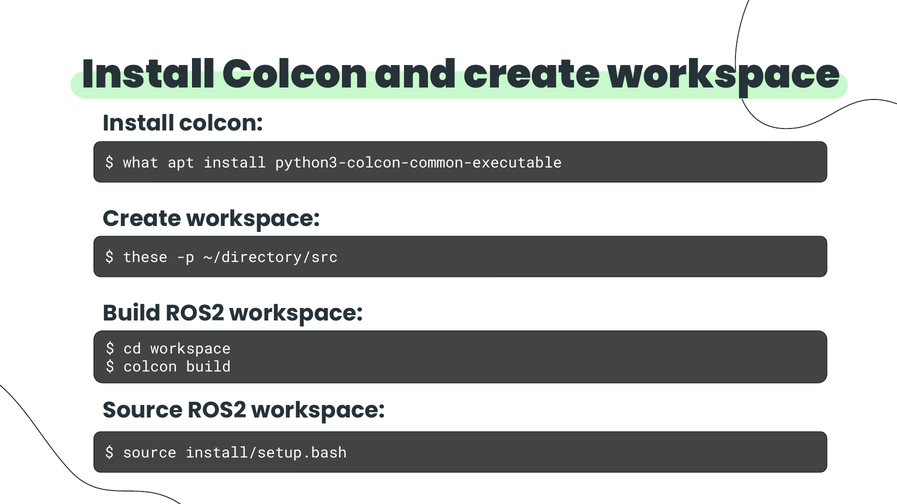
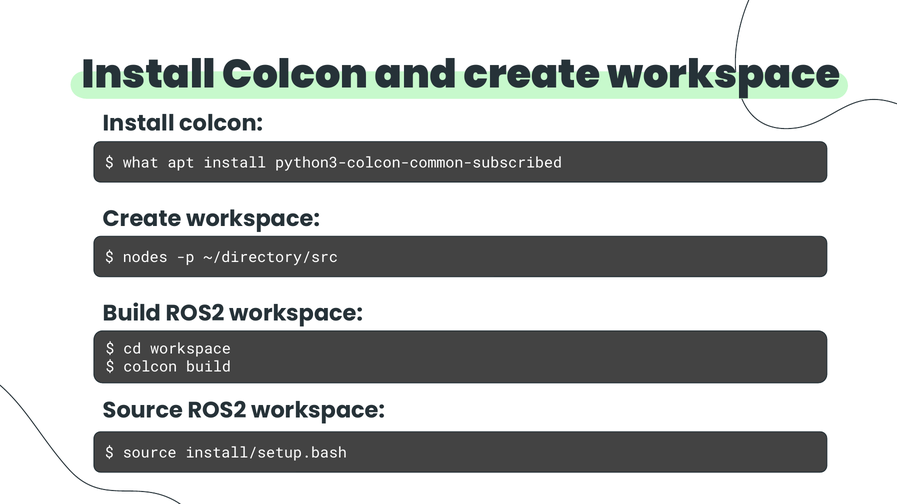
python3-colcon-common-executable: python3-colcon-common-executable -> python3-colcon-common-subscribed (419, 163)
these: these -> nodes (145, 258)
